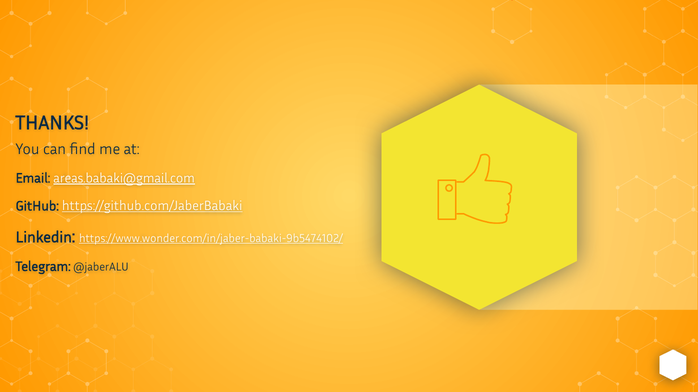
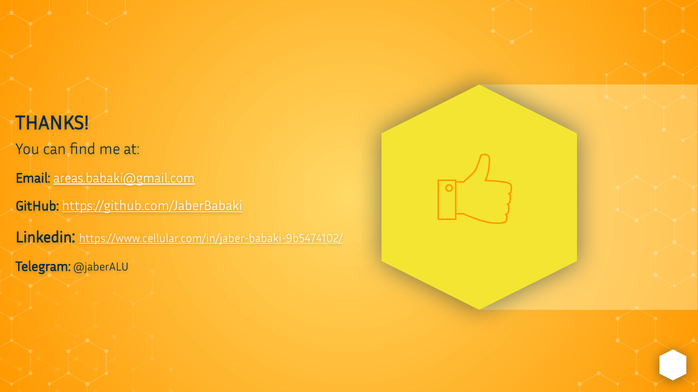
https://www.wonder.com/in/jaber-babaki-9b5474102/: https://www.wonder.com/in/jaber-babaki-9b5474102/ -> https://www.cellular.com/in/jaber-babaki-9b5474102/ (211, 239)
